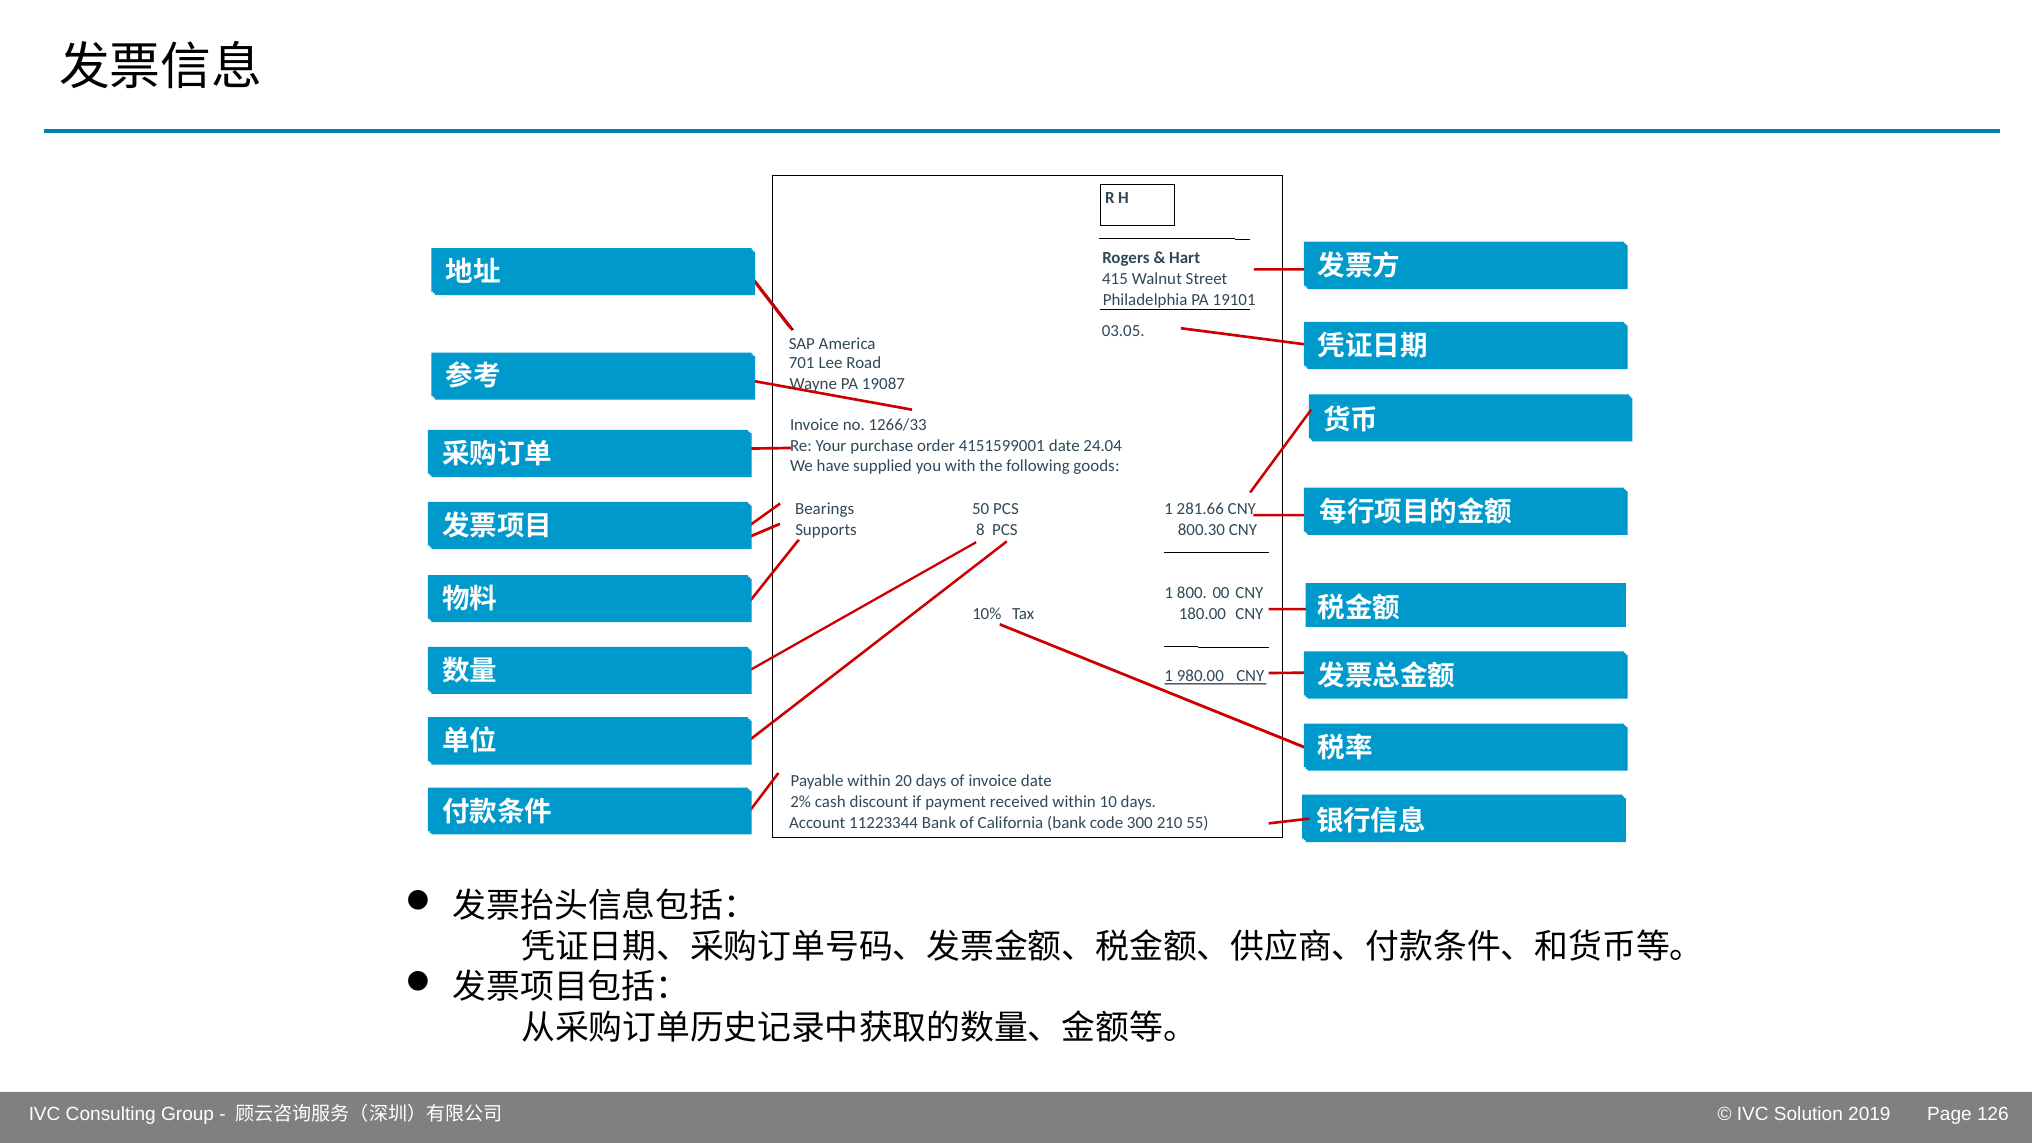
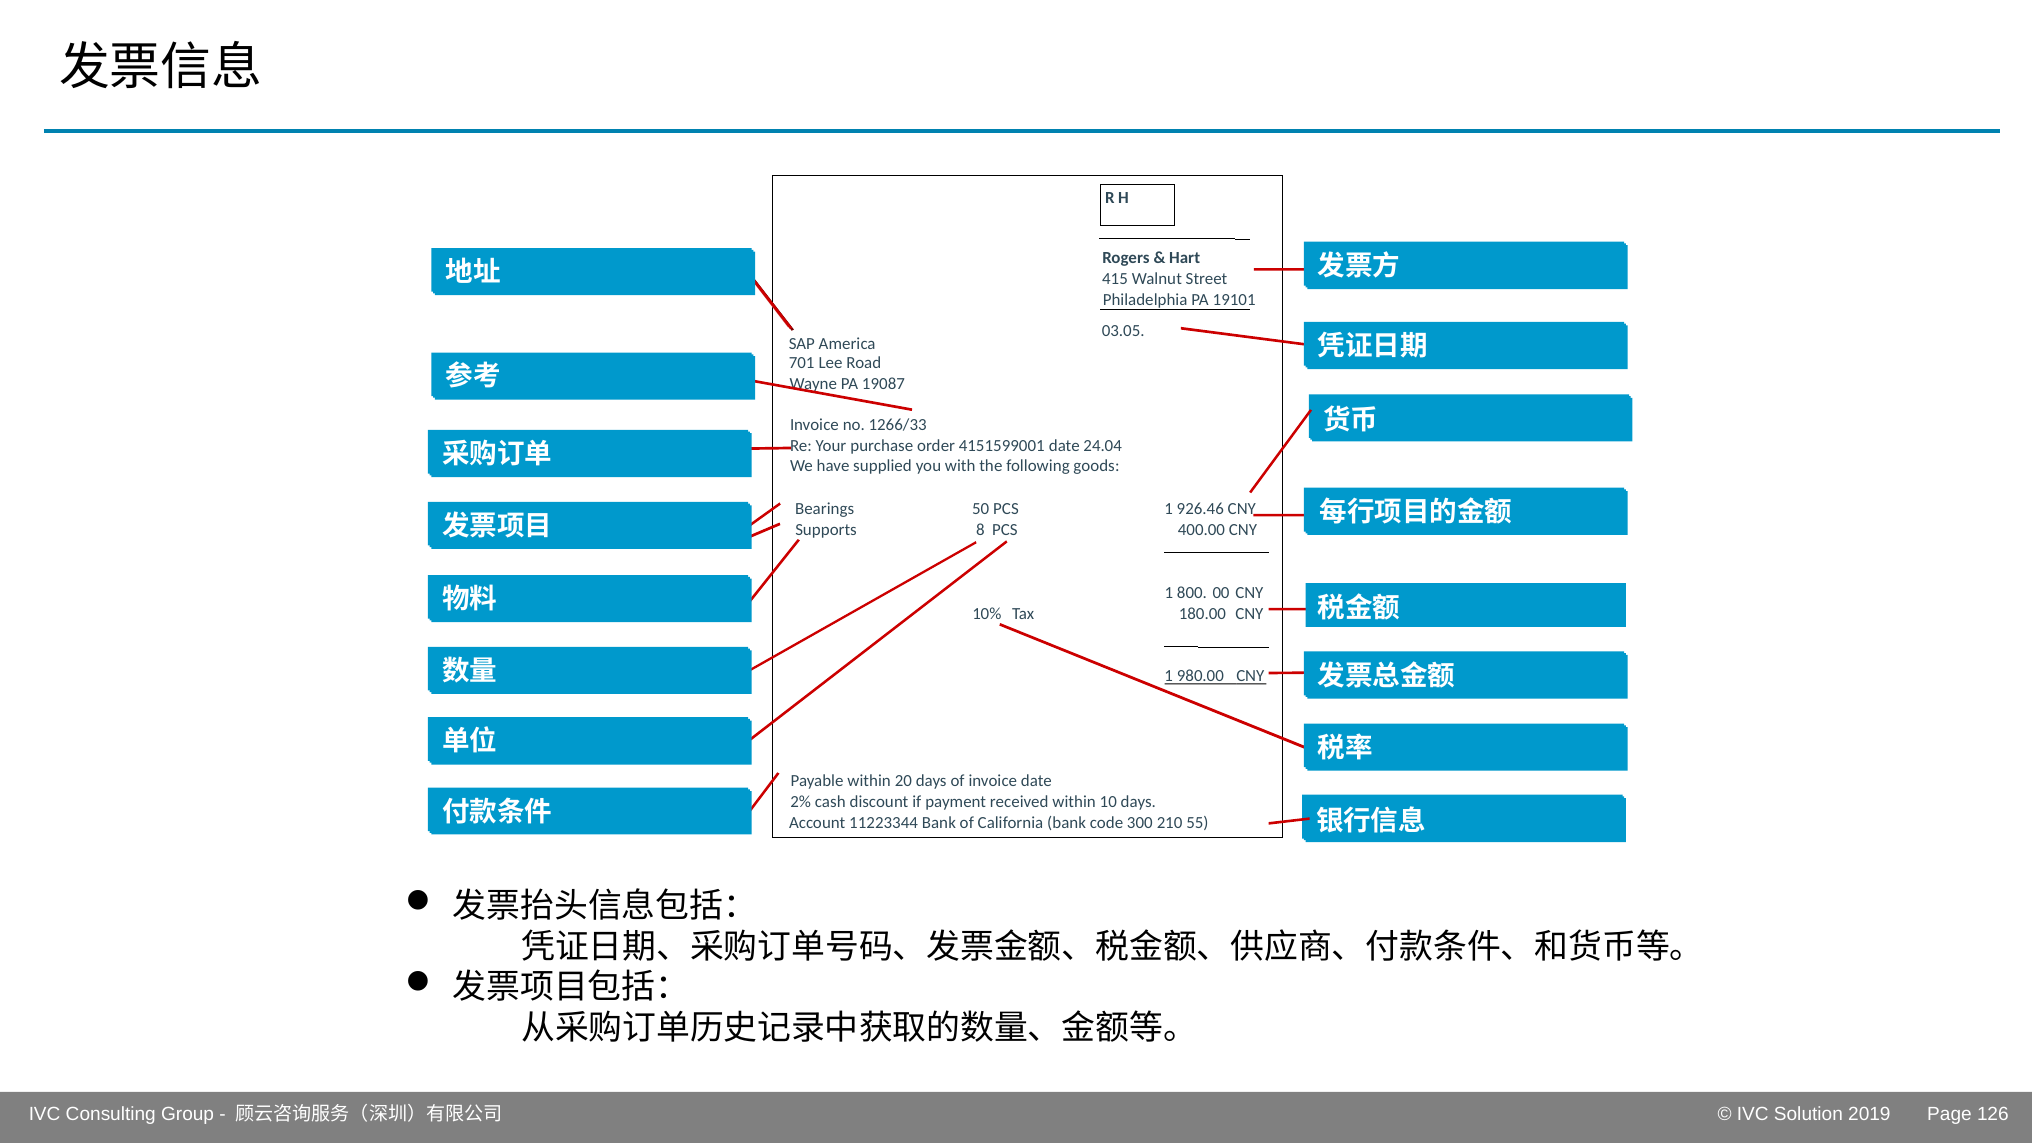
281.66: 281.66 -> 926.46 (1200, 509)
800.30: 800.30 -> 400.00 (1201, 530)
